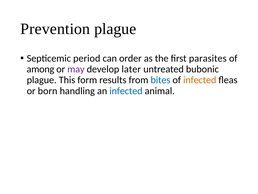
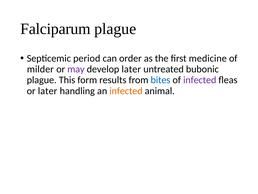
Prevention: Prevention -> Falciparum (55, 29)
parasites: parasites -> medicine (208, 58)
among: among -> milder (40, 69)
infected colour: orange -> purple (200, 80)
or born: born -> later (48, 91)
infected colour: blue -> orange (126, 91)
